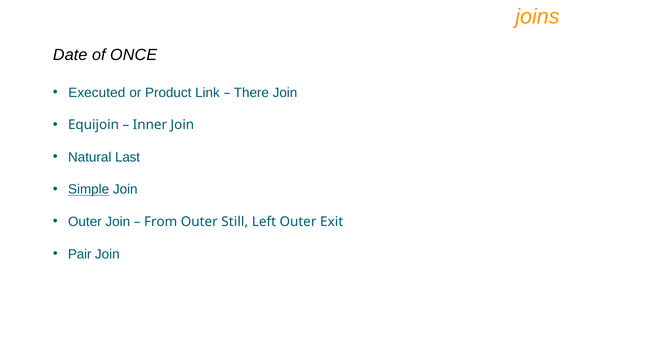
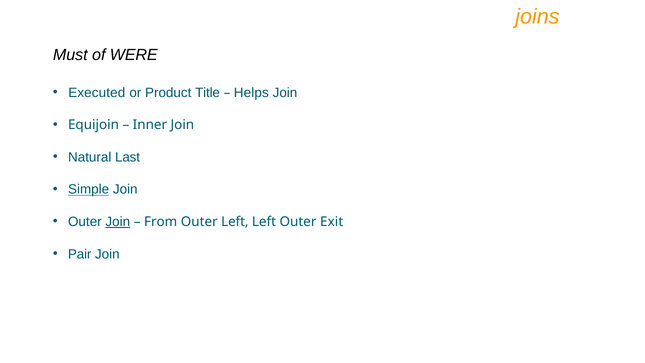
Date: Date -> Must (70, 55)
ONCE: ONCE -> WERE (134, 55)
Link: Link -> Title (208, 93)
There: There -> Helps (251, 93)
Join underline: none -> present (118, 222)
Outer Still: Still -> Left (235, 222)
